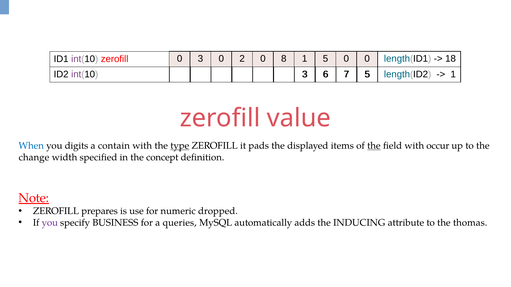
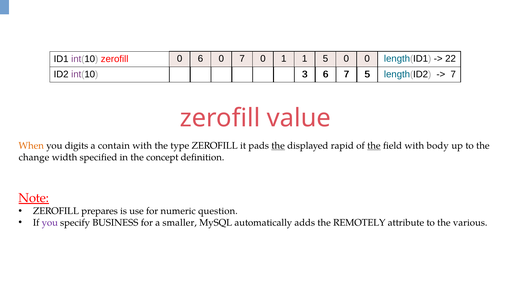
0 3: 3 -> 6 (200, 59)
0 2: 2 -> 7 (242, 59)
0 8: 8 -> 1 (284, 59)
18: 18 -> 22 (451, 59)
1: 1 -> 7 (453, 74)
When colour: blue -> orange (31, 146)
type underline: present -> none (180, 146)
the underline: none -> present (278, 146)
items: items -> rapid (342, 146)
occur: occur -> body (438, 146)
dropped: dropped -> question (218, 211)
queries: queries -> smaller (180, 223)
INDUCING: INDUCING -> REMOTELY (359, 223)
thomas: thomas -> various (470, 223)
